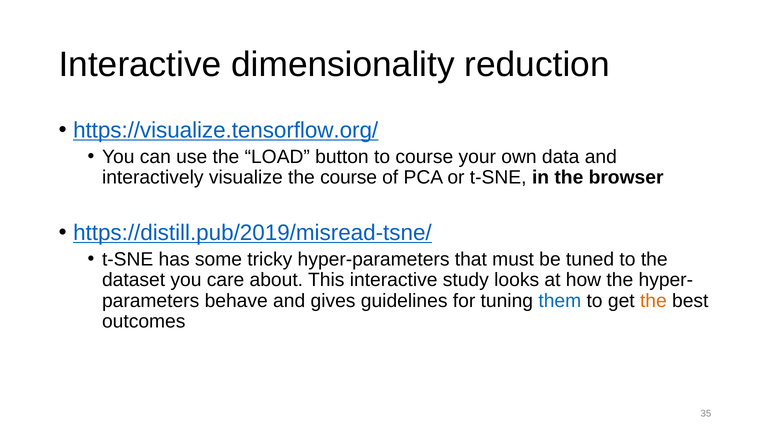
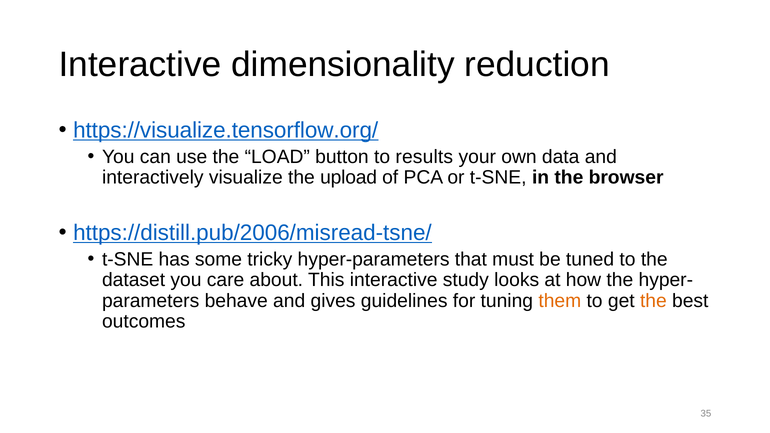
to course: course -> results (424, 157)
the course: course -> upload (349, 178)
https://distill.pub/2019/misread-tsne/: https://distill.pub/2019/misread-tsne/ -> https://distill.pub/2006/misread-tsne/ (252, 233)
them colour: blue -> orange (560, 301)
